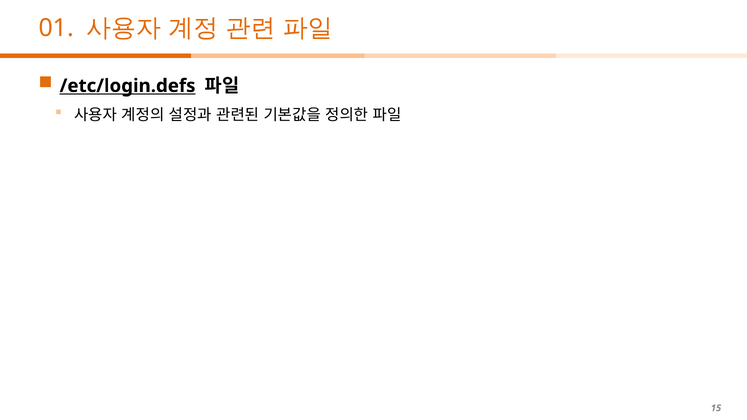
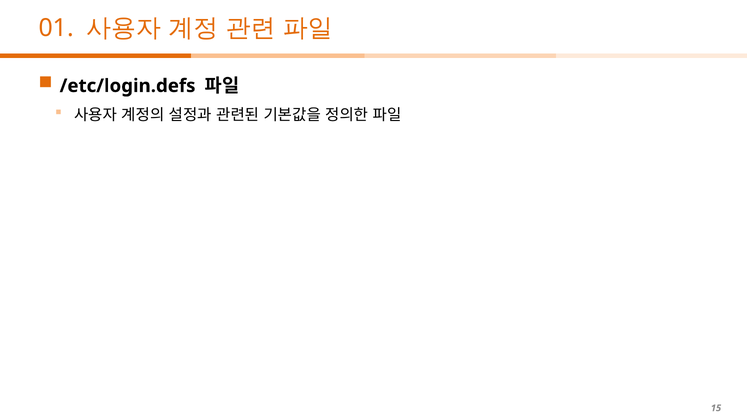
/etc/login.defs underline: present -> none (128, 86)
